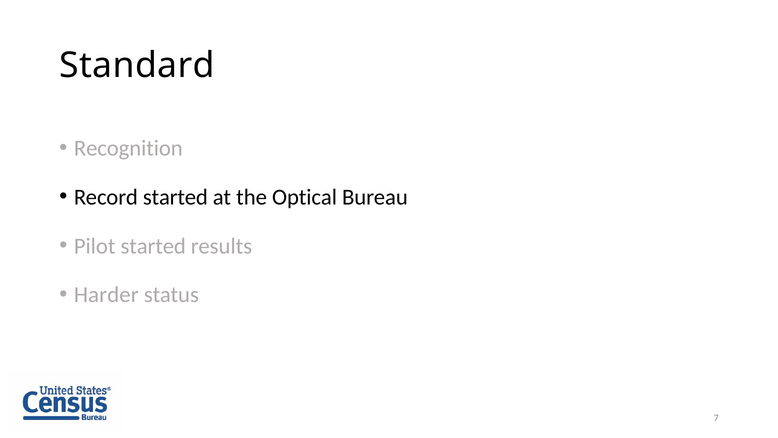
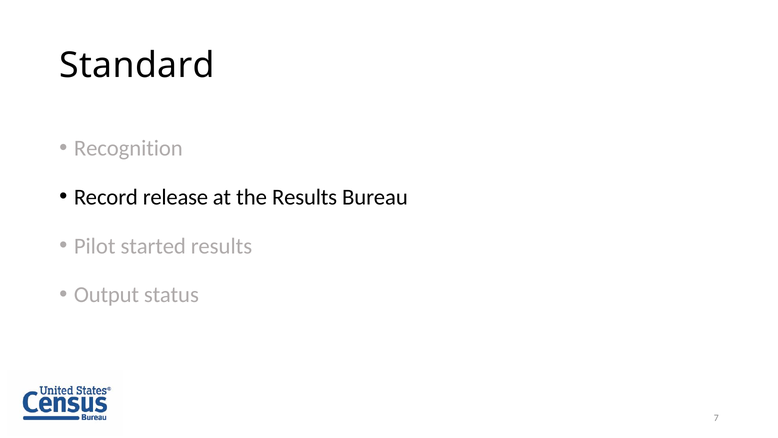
Record started: started -> release (175, 197)
the Optical: Optical -> Results (305, 197)
Harder: Harder -> Output (106, 295)
